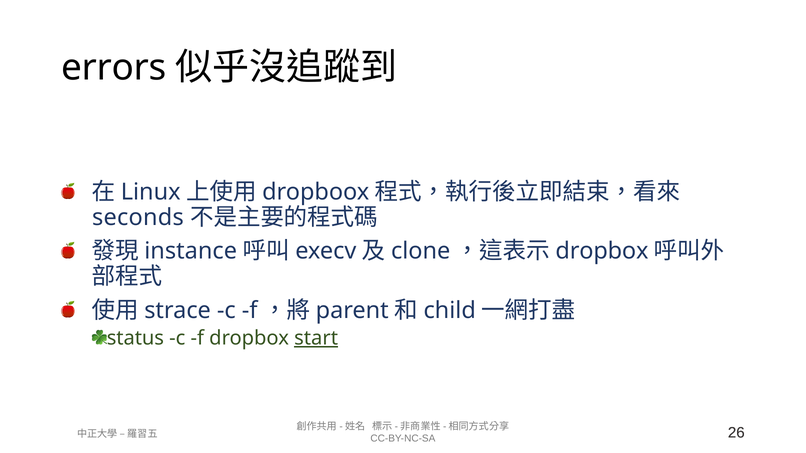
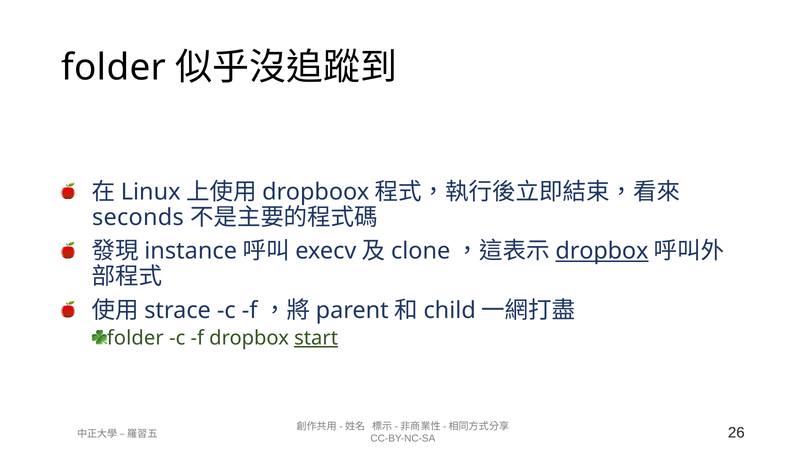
errors: errors -> folder (114, 68)
dropbox underline: none -> present (602, 251)
status: status -> folder (135, 338)
